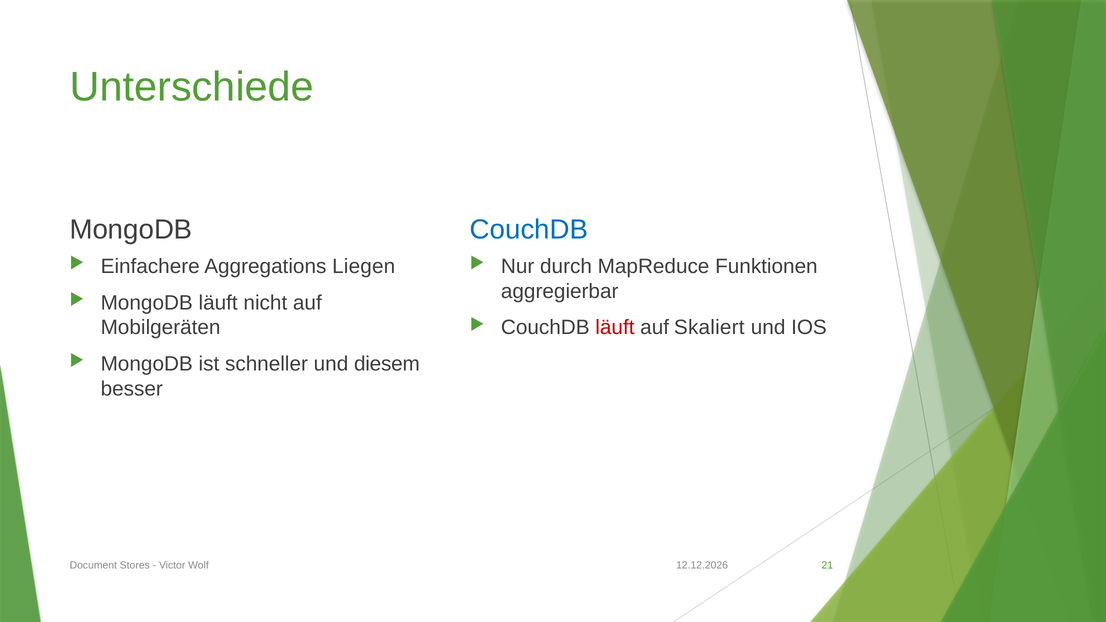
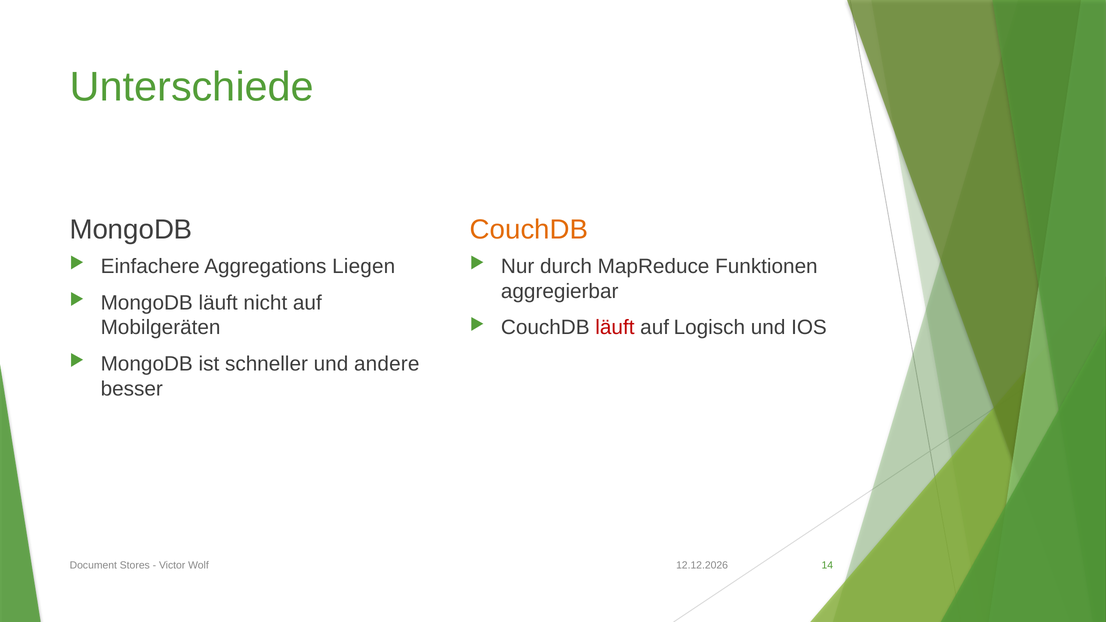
CouchDB colour: blue -> orange (529, 229)
Skaliert: Skaliert -> Logisch (709, 328)
diesem: diesem -> andere (387, 364)
21: 21 -> 14 (827, 565)
